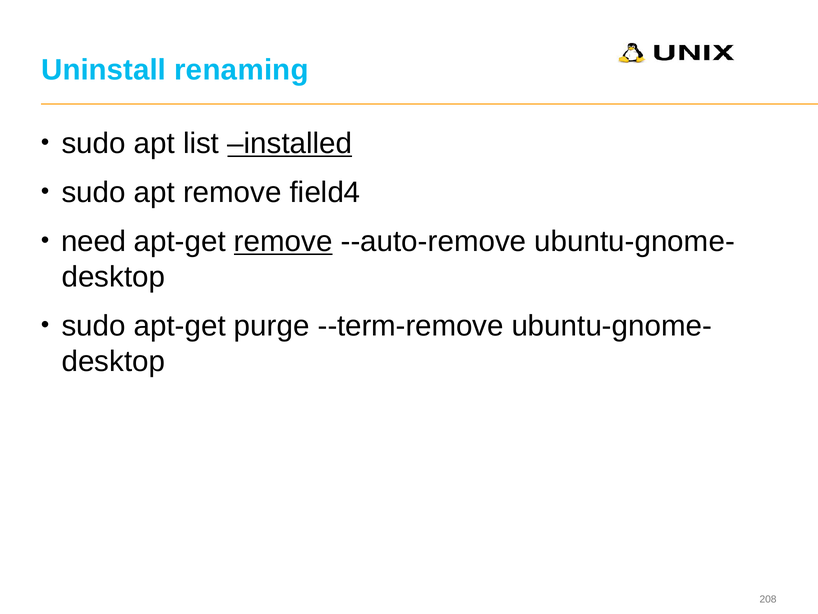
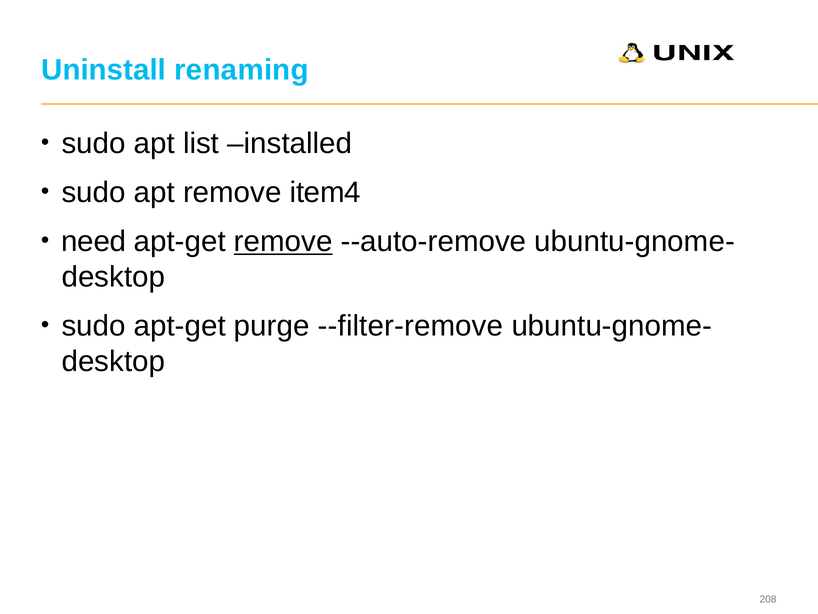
installed underline: present -> none (290, 143)
field4: field4 -> item4 (325, 192)
--term-remove: --term-remove -> --filter-remove (411, 326)
